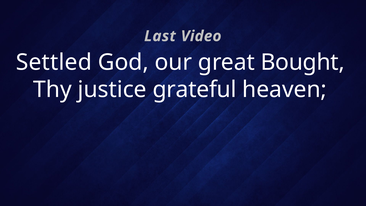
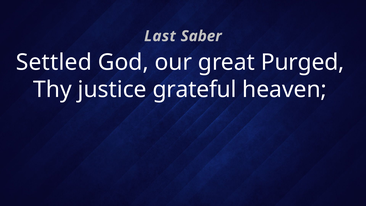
Video: Video -> Saber (201, 36)
Bought: Bought -> Purged (303, 62)
